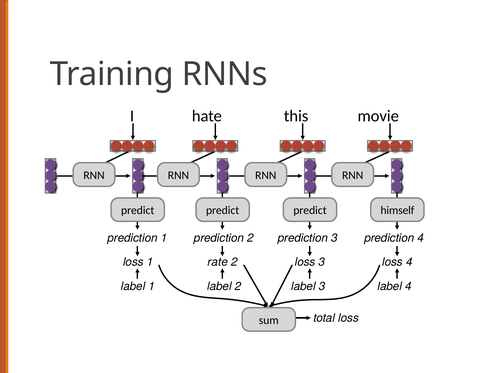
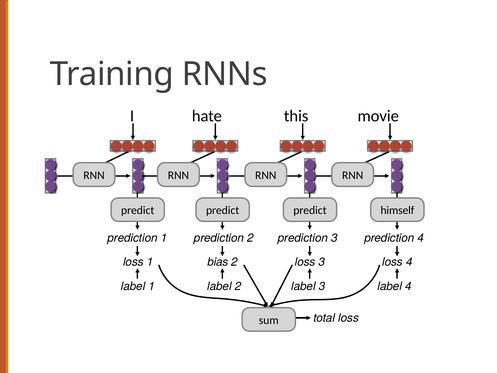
rate: rate -> bias (218, 262)
